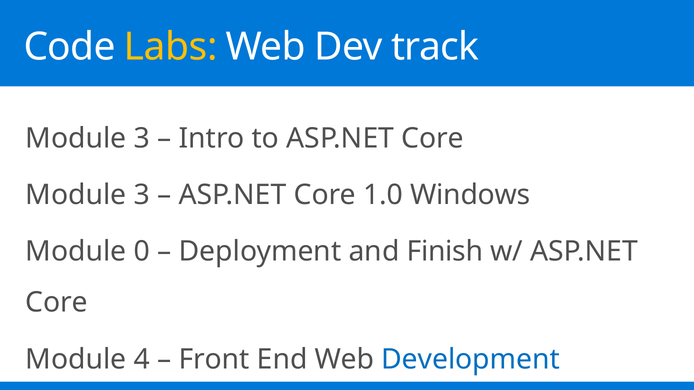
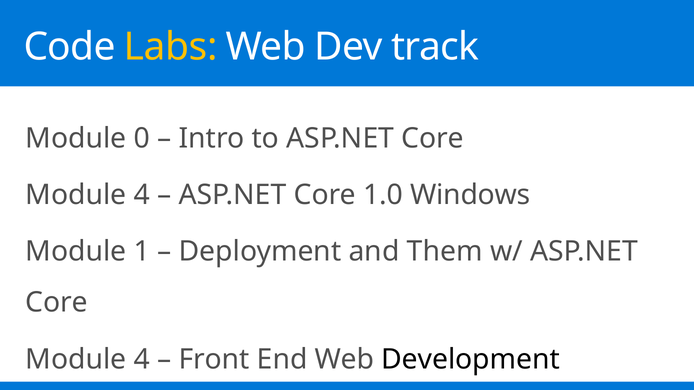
3: 3 -> 0 (142, 139)
3: 3 -> 4 (142, 195)
0: 0 -> 1 (142, 252)
and Finish: Finish -> Them (445, 252)
Development colour: blue -> black (471, 360)
